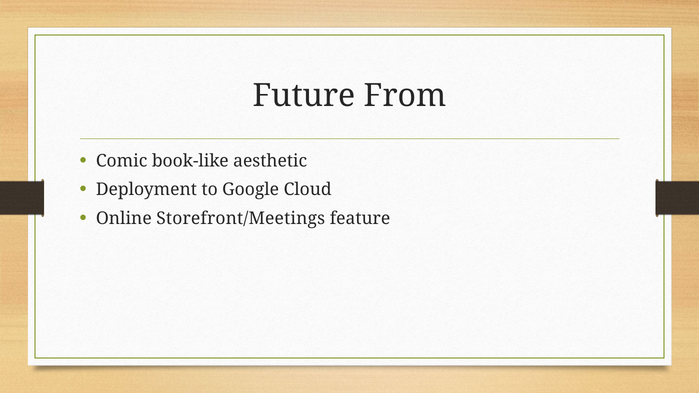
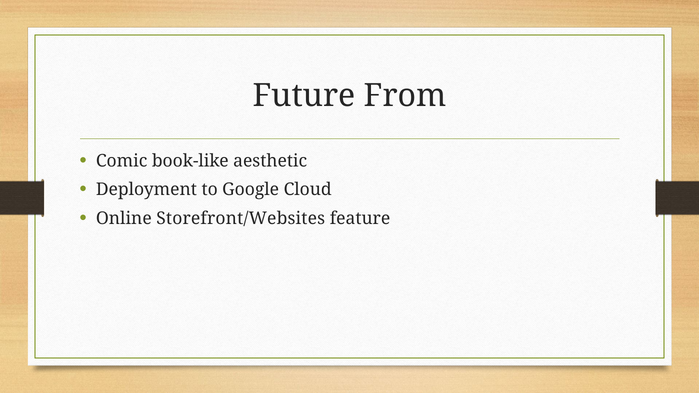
Storefront/Meetings: Storefront/Meetings -> Storefront/Websites (241, 219)
